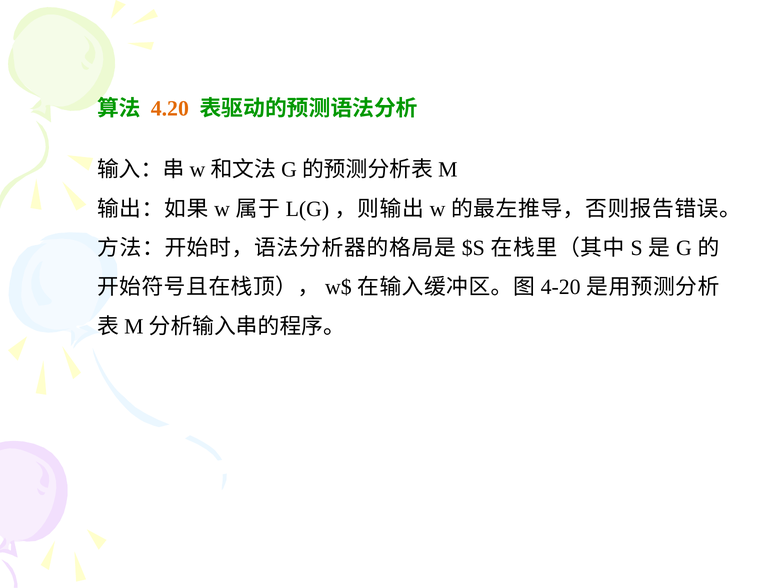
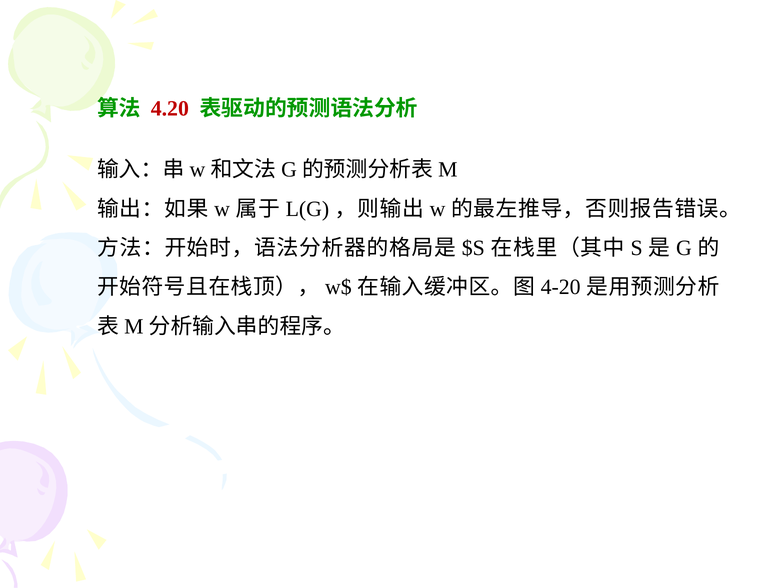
4.20 colour: orange -> red (170, 109)
